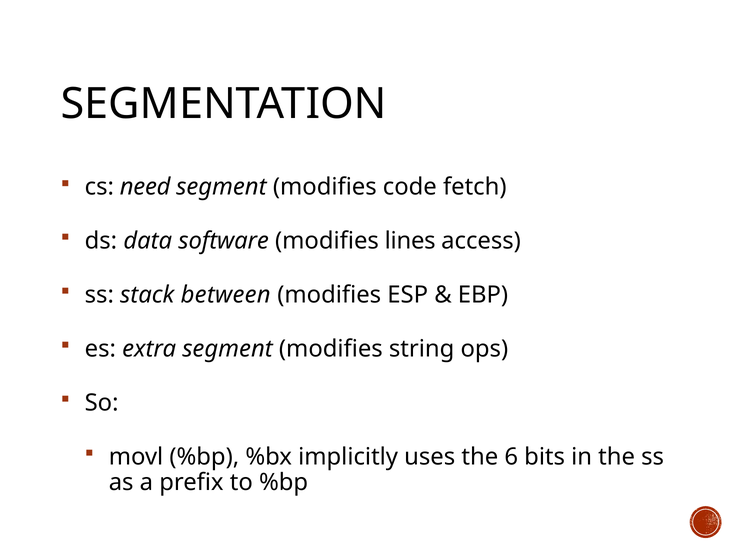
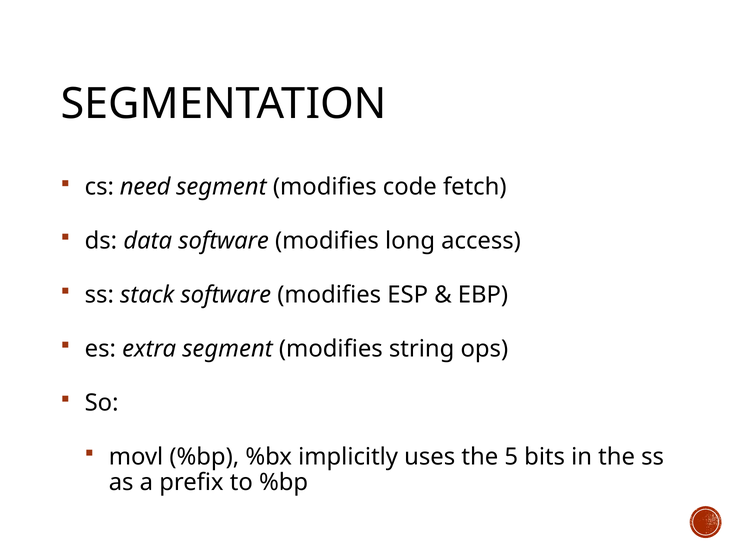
lines: lines -> long (410, 241)
stack between: between -> software (226, 295)
6: 6 -> 5 (511, 457)
